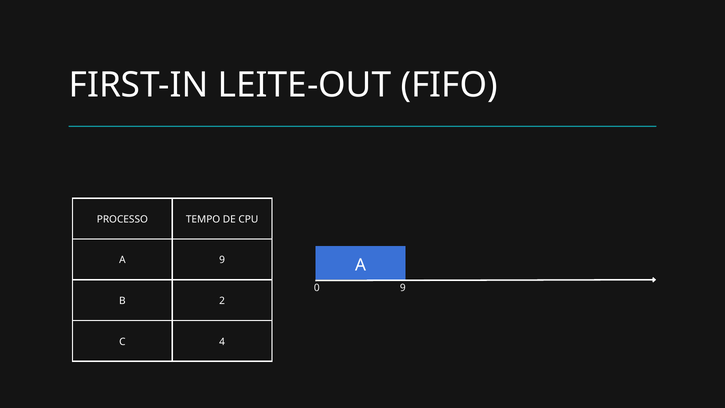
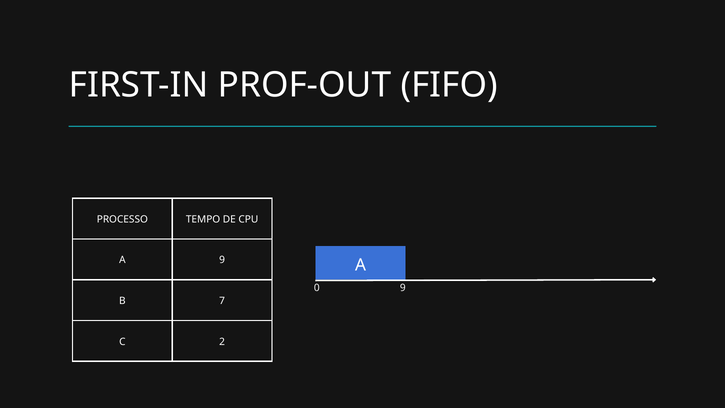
LEITE-OUT: LEITE-OUT -> PROF-OUT (304, 85)
2: 2 -> 7 (222, 301)
4: 4 -> 2 (222, 342)
